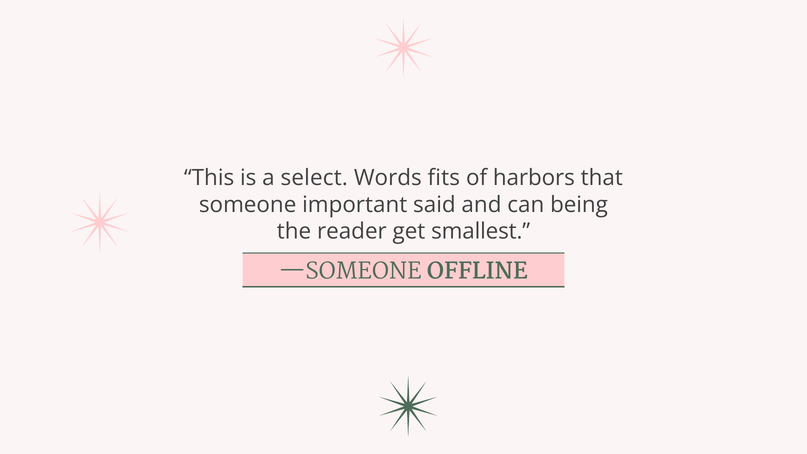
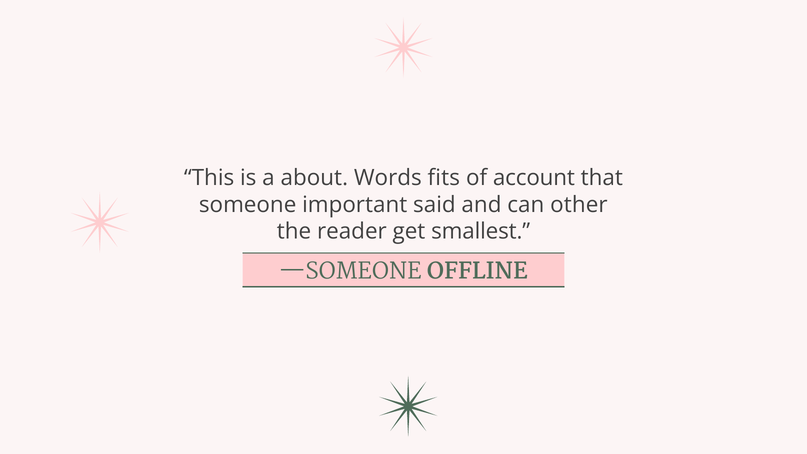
select: select -> about (314, 178)
harbors: harbors -> account (534, 178)
being: being -> other (579, 205)
